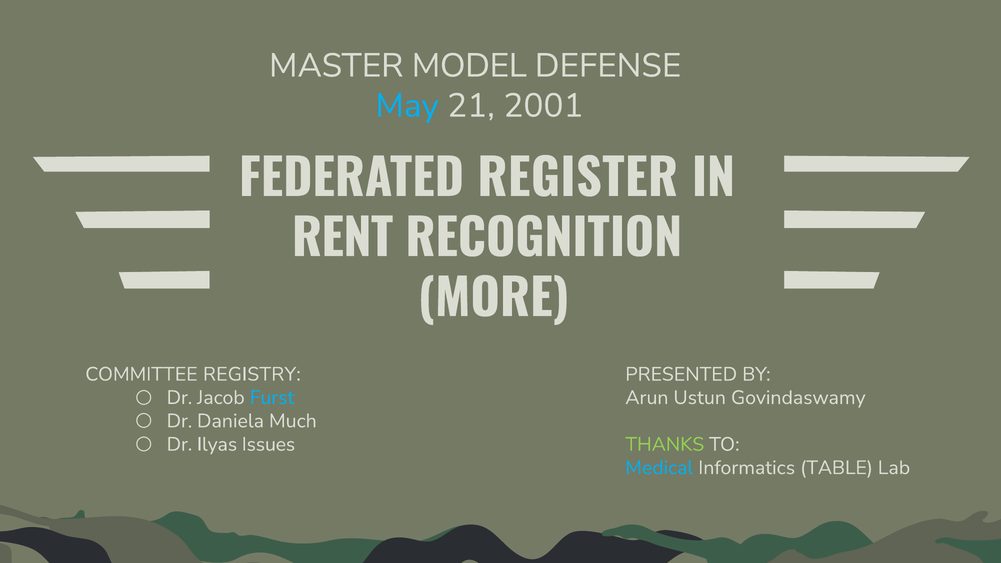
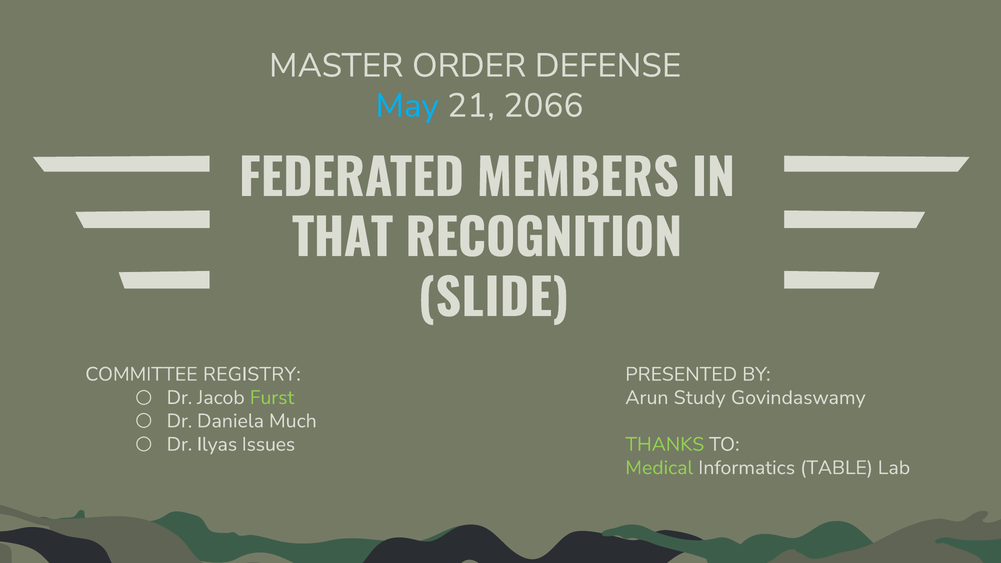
MODEL: MODEL -> ORDER (469, 66)
2001: 2001 -> 2066 (543, 106)
REGISTER: REGISTER -> MEMBERS (578, 179)
RENT: RENT -> THAT (343, 240)
MORE: MORE -> SLIDE (493, 300)
Furst colour: light blue -> light green (272, 398)
Ustun: Ustun -> Study (700, 398)
Medical colour: light blue -> light green (659, 468)
